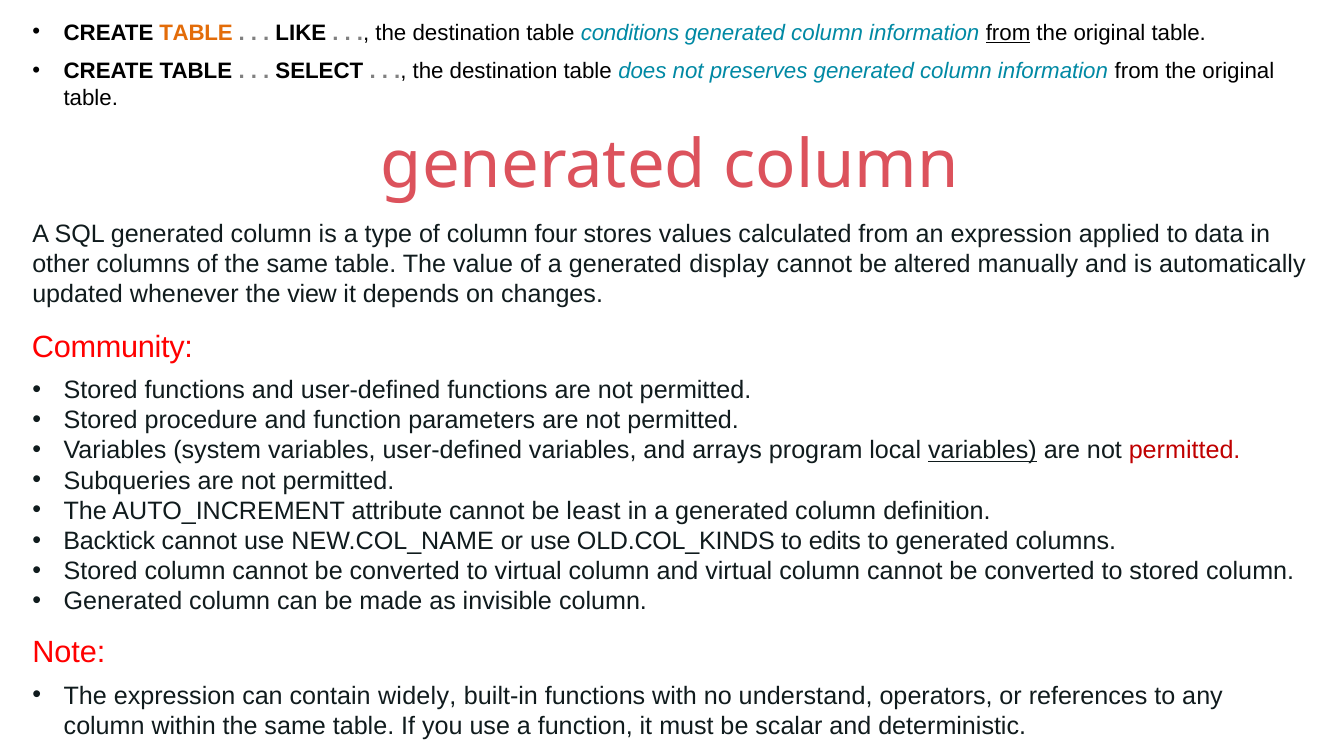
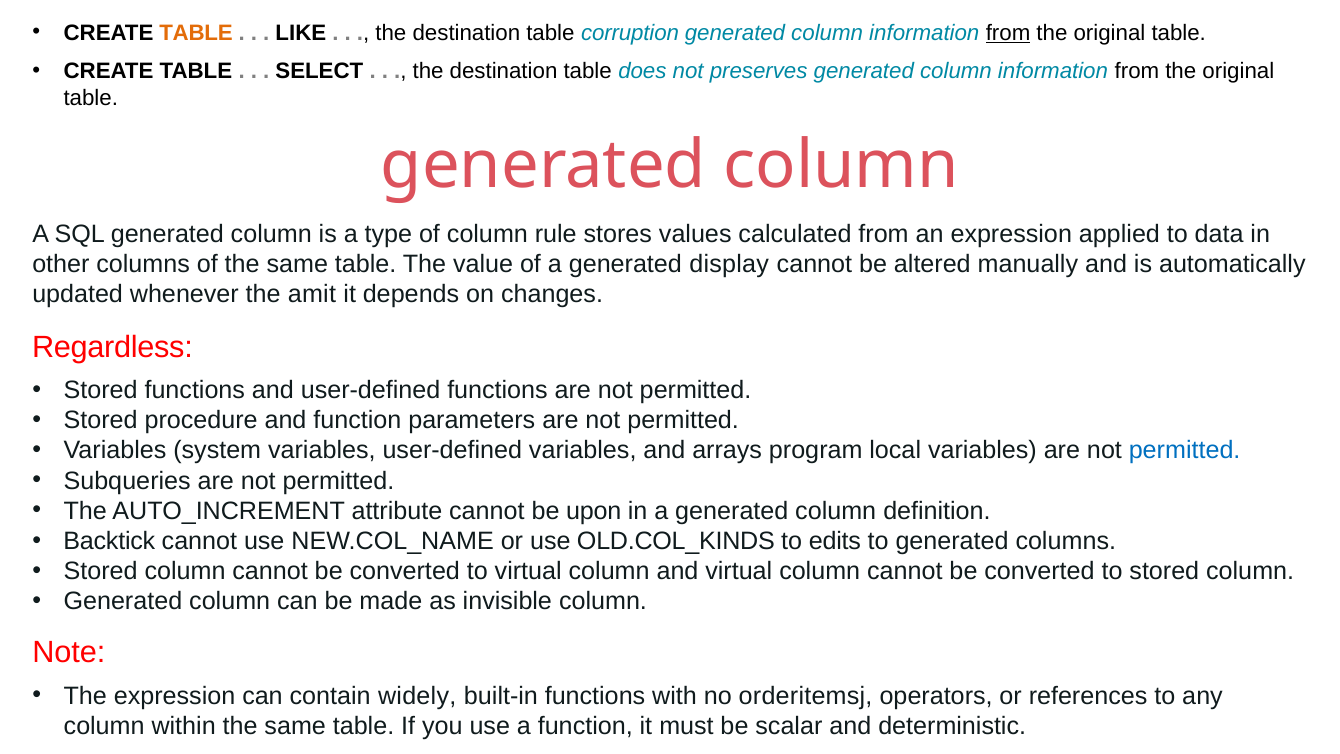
conditions: conditions -> corruption (630, 33)
four: four -> rule (556, 234)
view: view -> amit (312, 294)
Community: Community -> Regardless (112, 347)
variables underline: present -> none (982, 450)
permitted colour: red -> blue (1185, 450)
least: least -> upon (594, 511)
understand: understand -> orderitemsj (806, 696)
